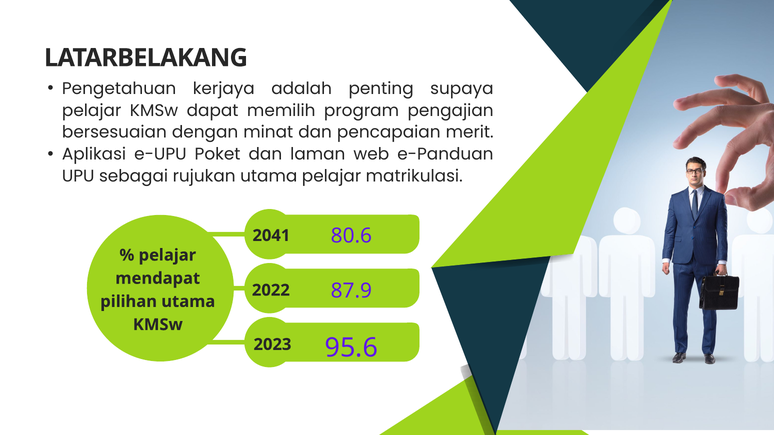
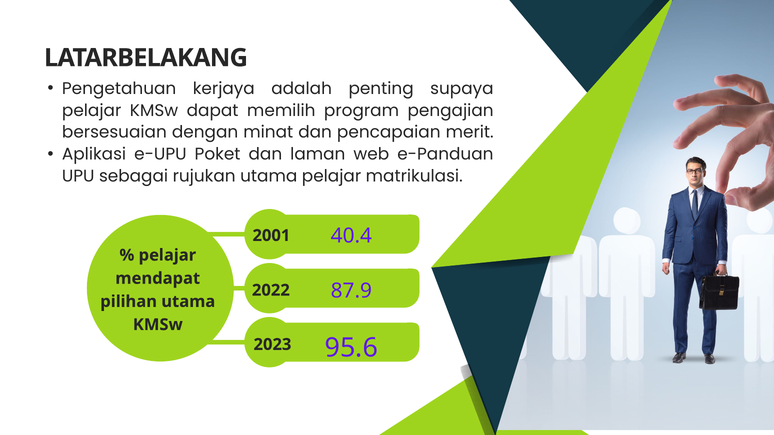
80.6: 80.6 -> 40.4 (351, 236)
2041: 2041 -> 2001 (271, 236)
